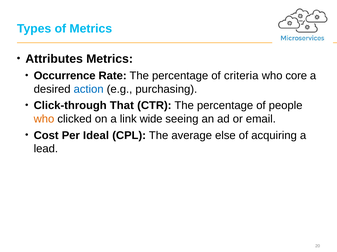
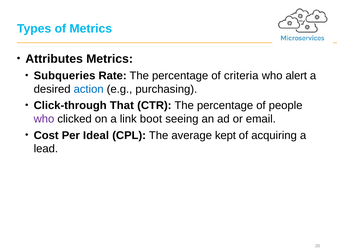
Occurrence: Occurrence -> Subqueries (65, 76)
core: core -> alert (296, 76)
who colour: orange -> purple (44, 119)
wide: wide -> boot (151, 119)
else: else -> kept (225, 136)
